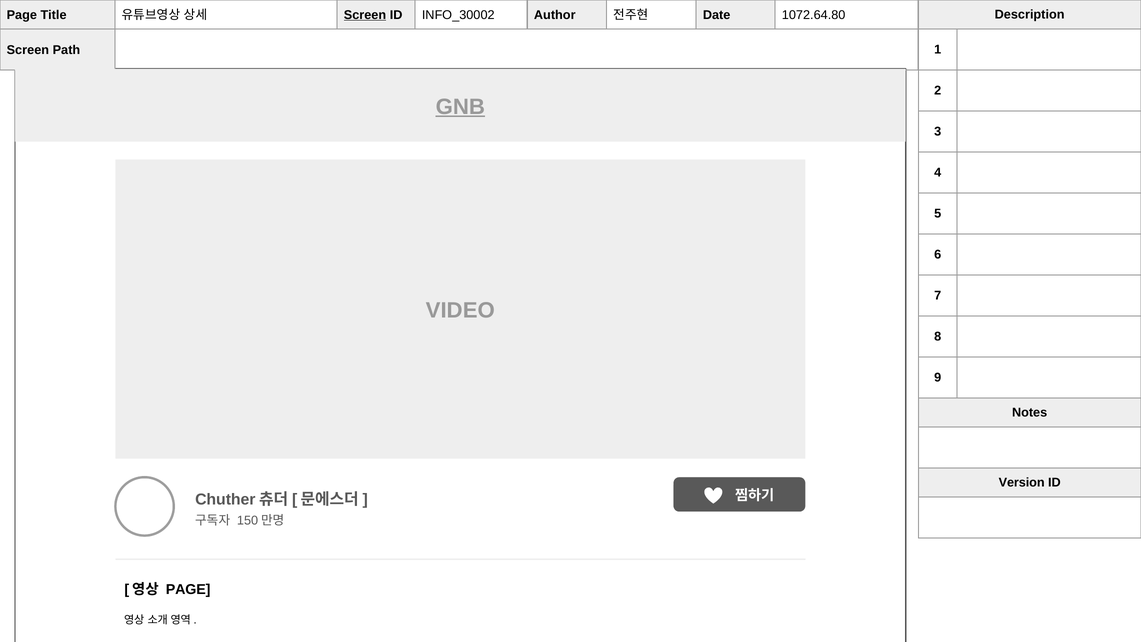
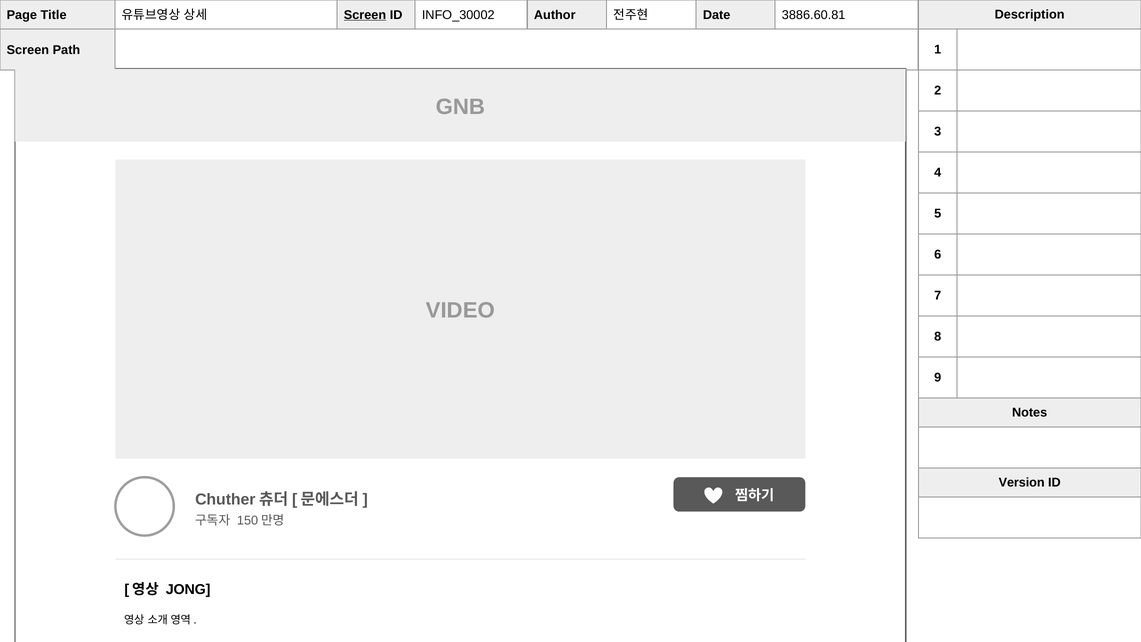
1072.64.80: 1072.64.80 -> 3886.60.81 (814, 15)
GNB underline: present -> none (460, 107)
PAGE: PAGE -> JONG (188, 589)
